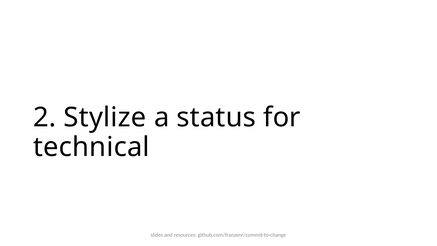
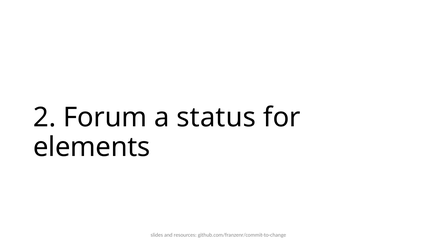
Stylize: Stylize -> Forum (105, 117)
technical: technical -> elements (92, 147)
